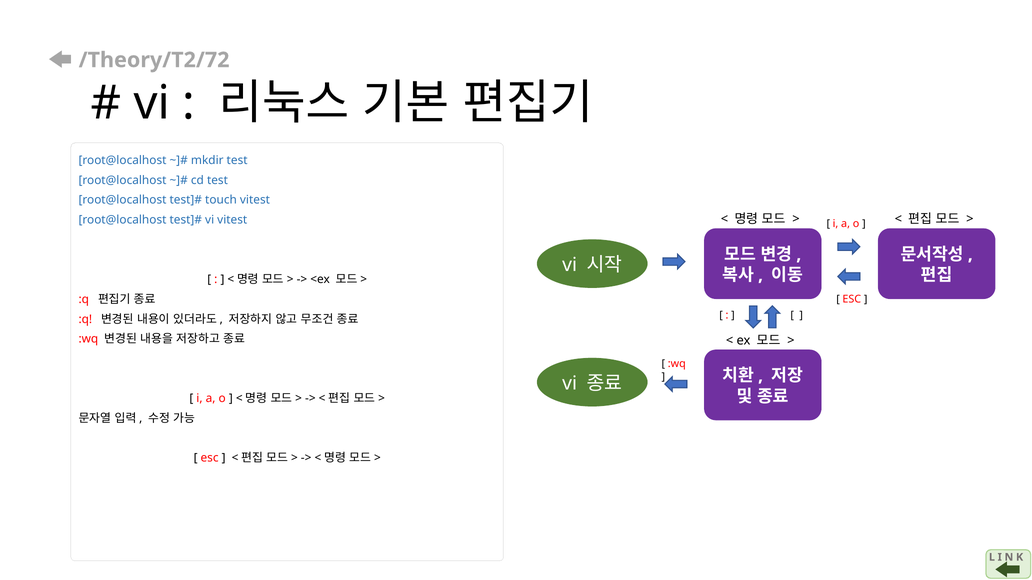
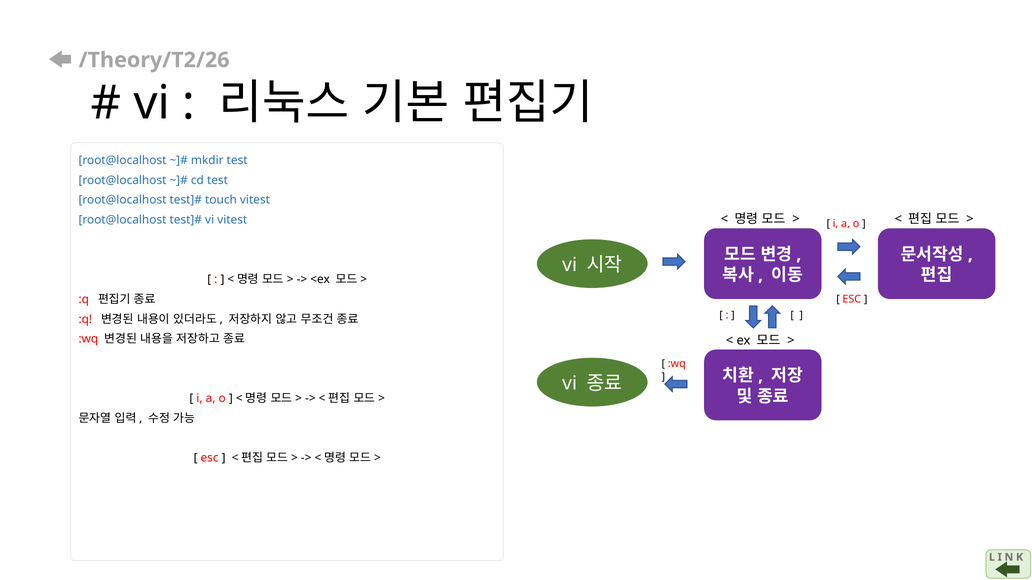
/Theory/T2/72: /Theory/T2/72 -> /Theory/T2/26 (154, 60)
